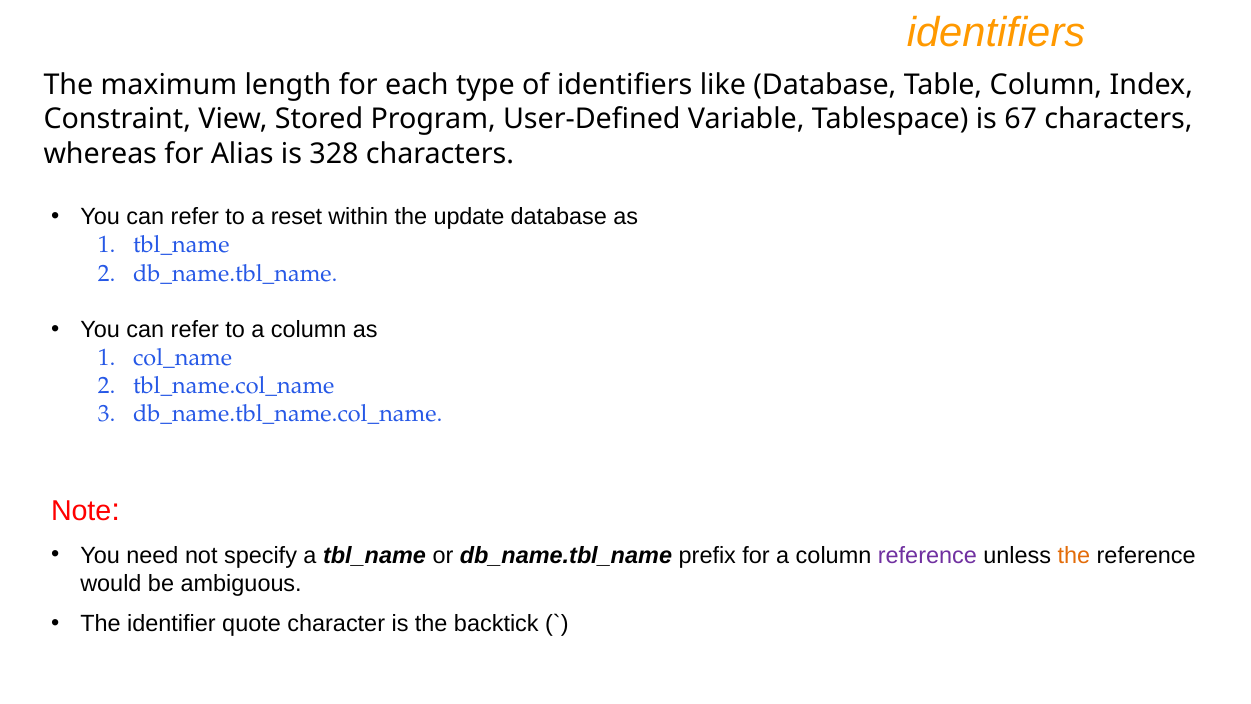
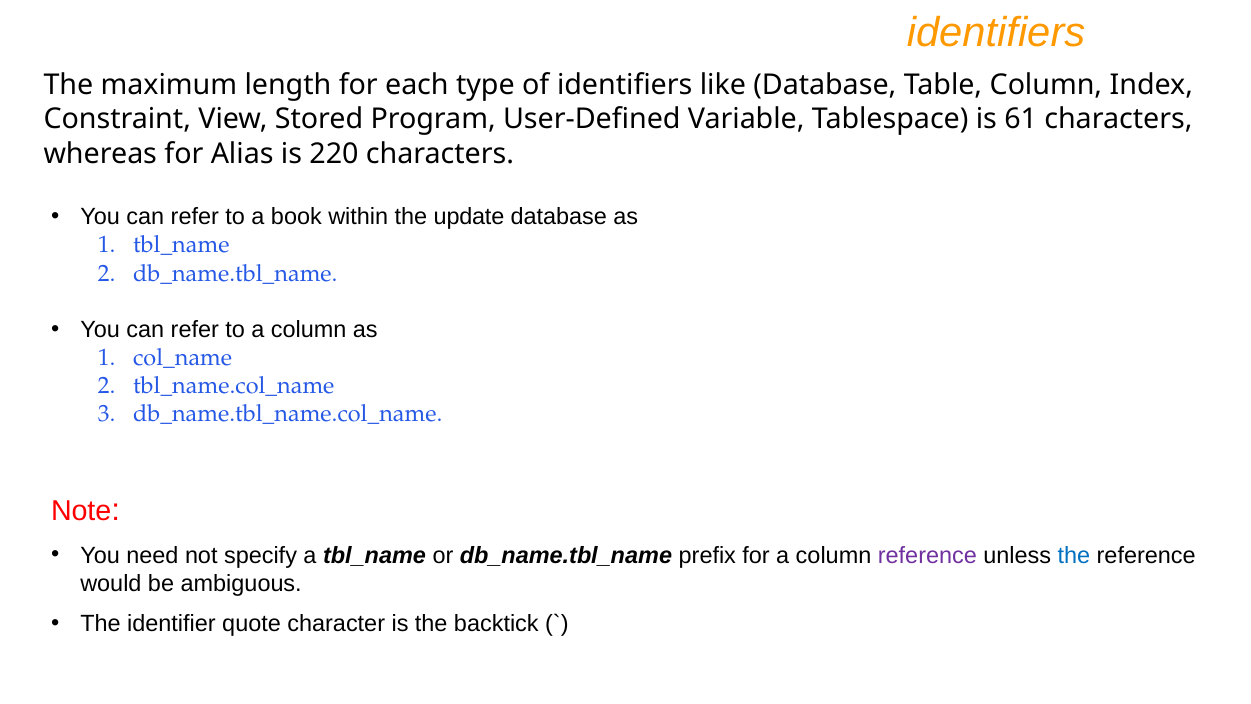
67: 67 -> 61 (1021, 119)
328: 328 -> 220 (334, 154)
reset: reset -> book (296, 217)
the colour: orange -> blue (1074, 555)
